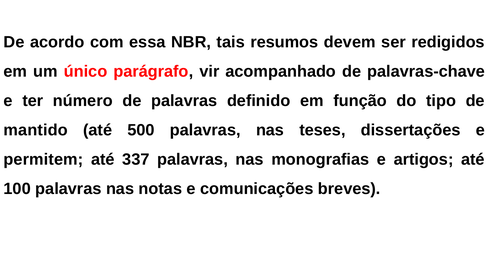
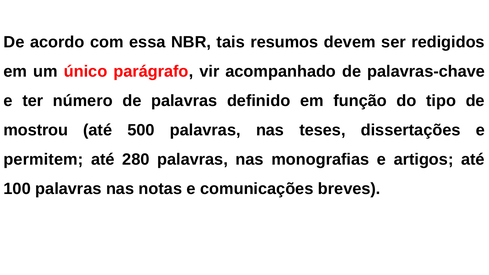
mantido: mantido -> mostrou (36, 130)
337: 337 -> 280 (136, 159)
